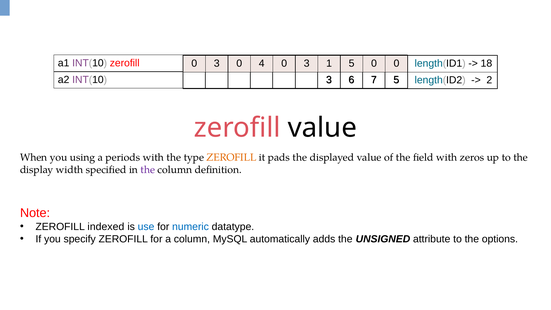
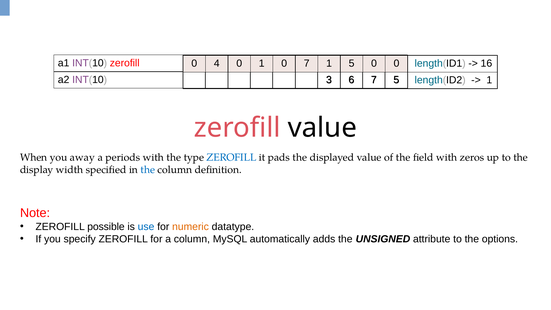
3: 3 -> 4 (217, 63)
0 4: 4 -> 1 (262, 63)
3: 3 -> 7 (307, 63)
18: 18 -> 16 (486, 63)
2: 2 -> 1 (489, 80)
using: using -> away (82, 157)
ZEROFILL colour: orange -> blue (231, 157)
the colour: purple -> blue (148, 170)
indexed: indexed -> possible (106, 227)
numeric colour: blue -> orange (190, 227)
